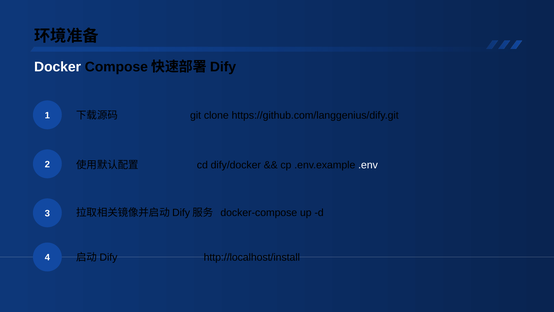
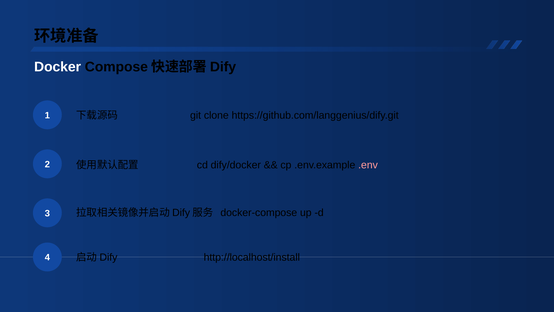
.env colour: white -> pink (368, 165)
